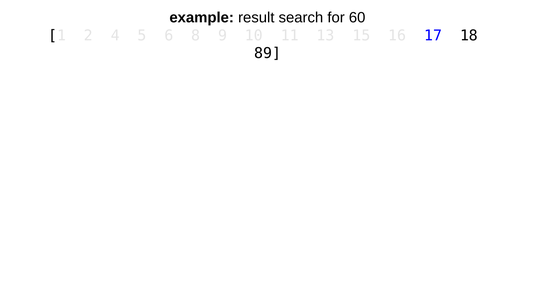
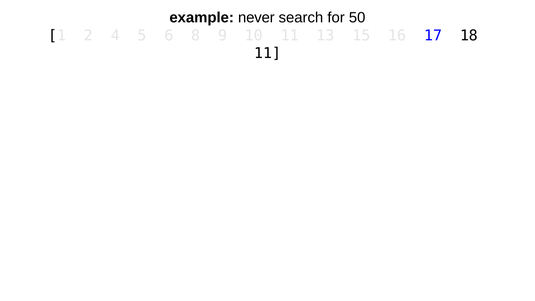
result: result -> never (256, 18)
60: 60 -> 50 (357, 18)
89: 89 -> 11 (268, 53)
